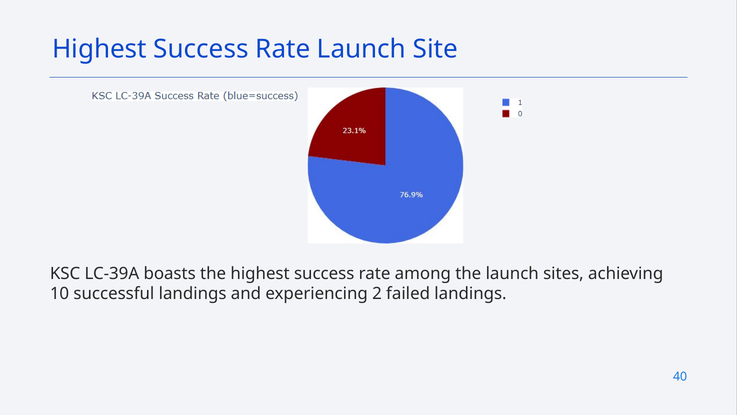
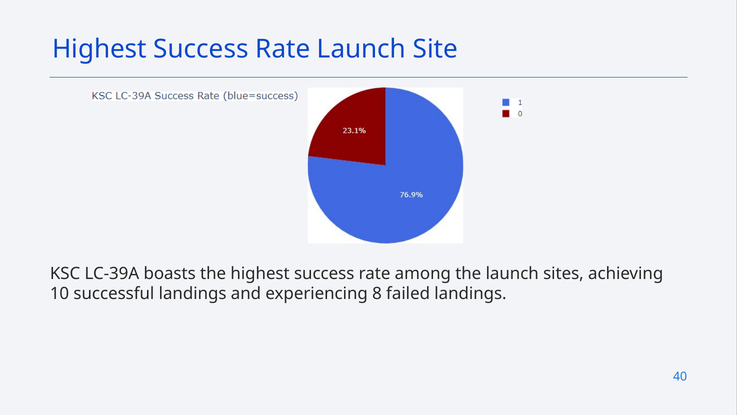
2: 2 -> 8 (377, 293)
